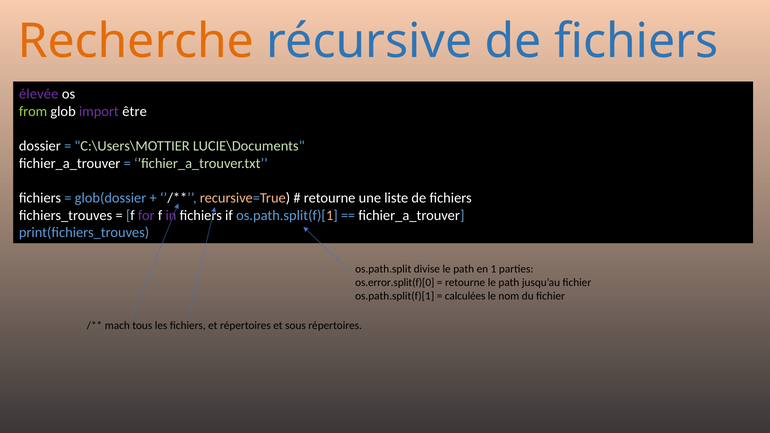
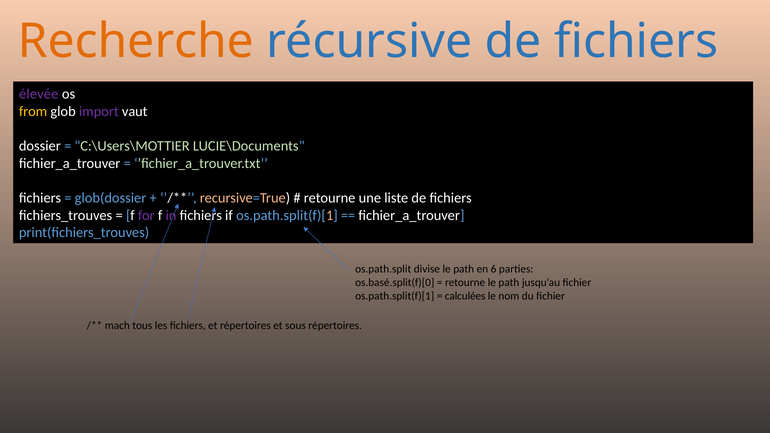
from colour: light green -> yellow (33, 111)
être: être -> vaut (135, 111)
1: 1 -> 6 (494, 269)
os.error.split(f)[0: os.error.split(f)[0 -> os.basé.split(f)[0 (395, 283)
